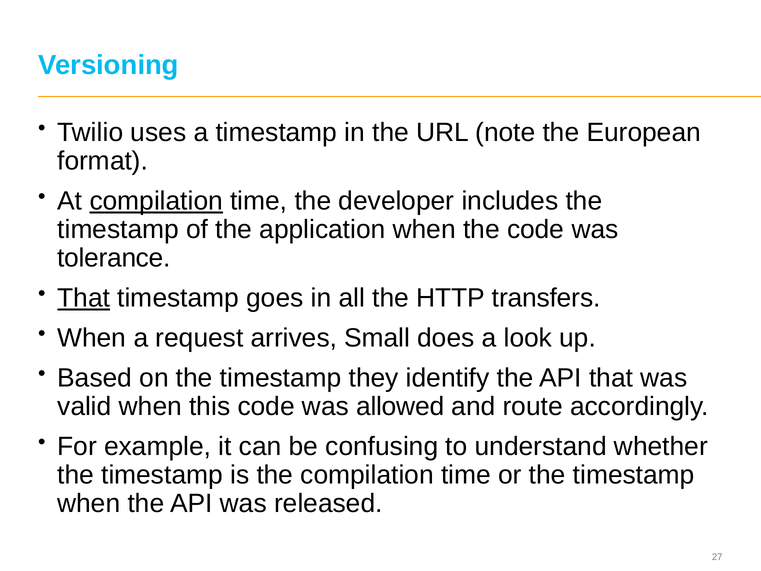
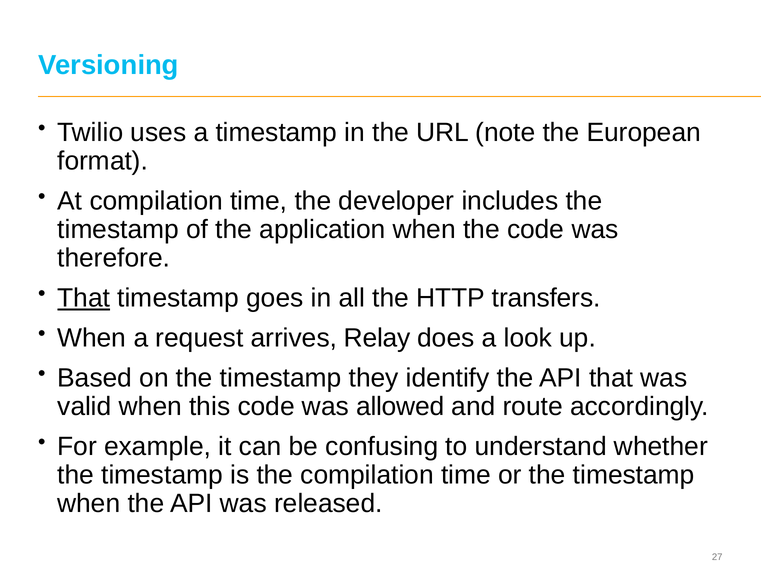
compilation underline: present -> none (156, 201)
tolerance: tolerance -> therefore (114, 258)
Small: Small -> Relay (377, 338)
